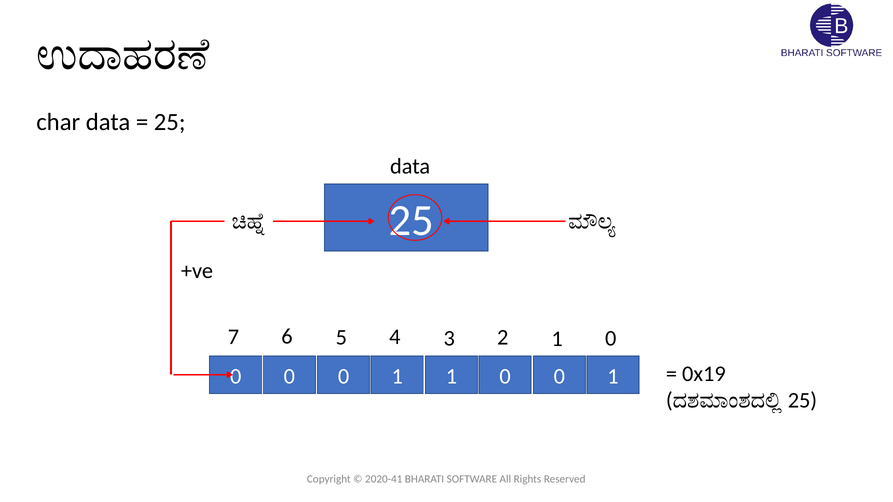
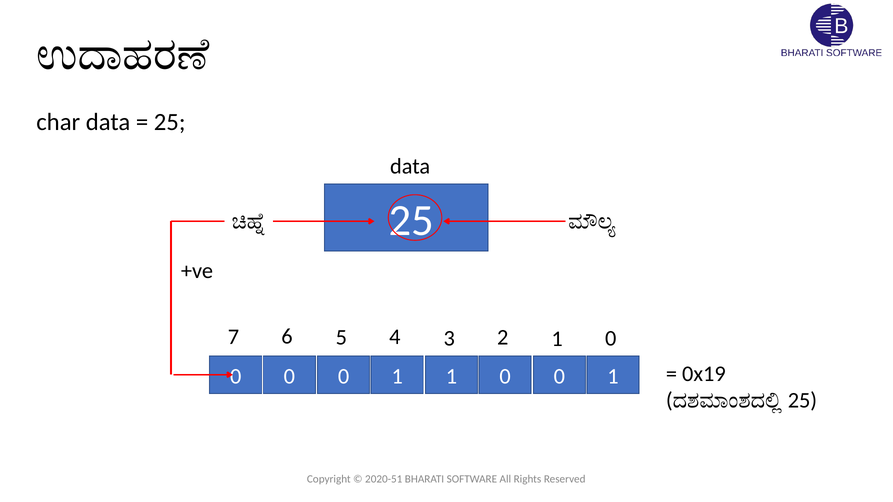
2020-41: 2020-41 -> 2020-51 (384, 480)
